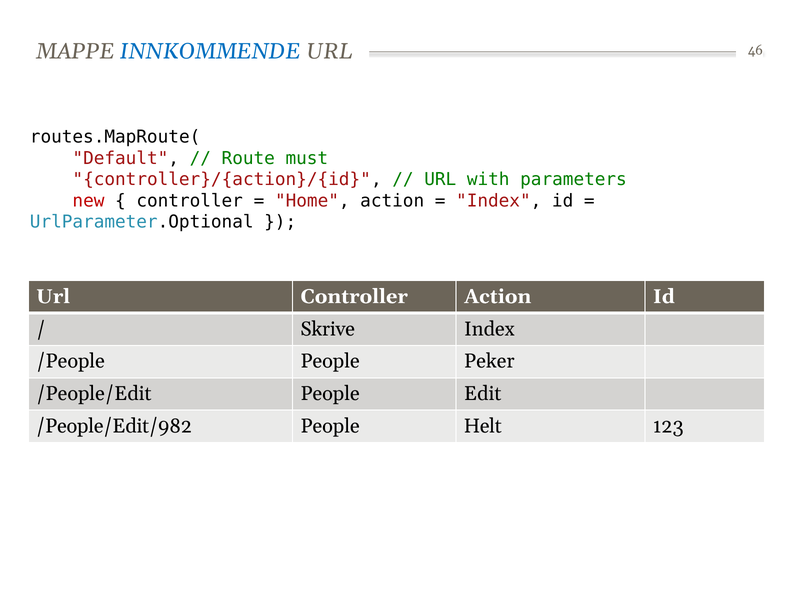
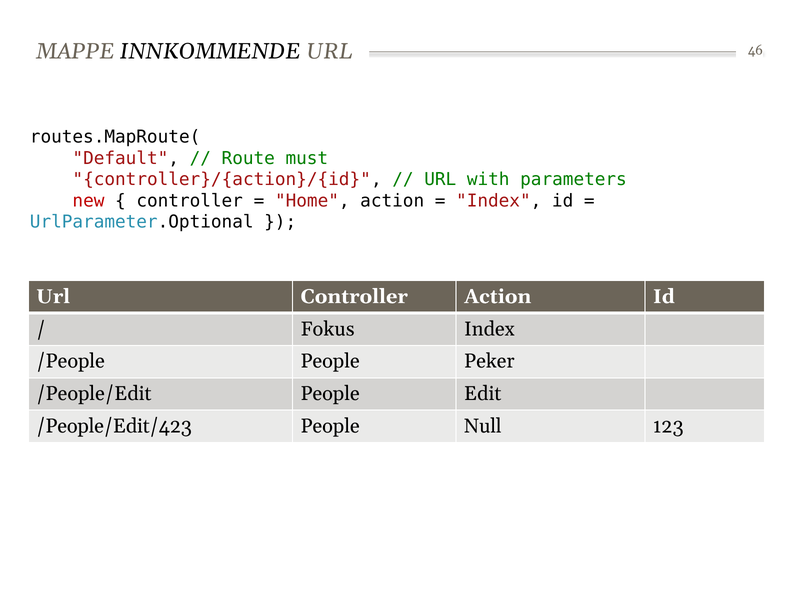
INNKOMMENDE colour: blue -> black (210, 51)
Skrive: Skrive -> Fokus (328, 329)
/People/Edit/982: /People/Edit/982 -> /People/Edit/423 (114, 426)
Helt: Helt -> Null (483, 426)
